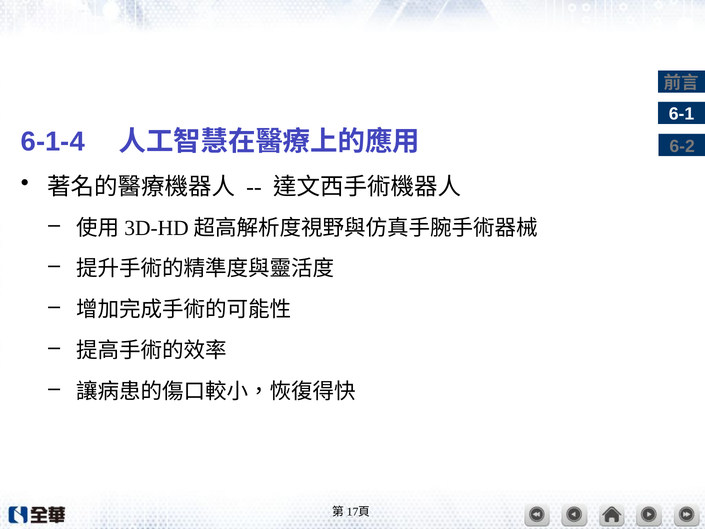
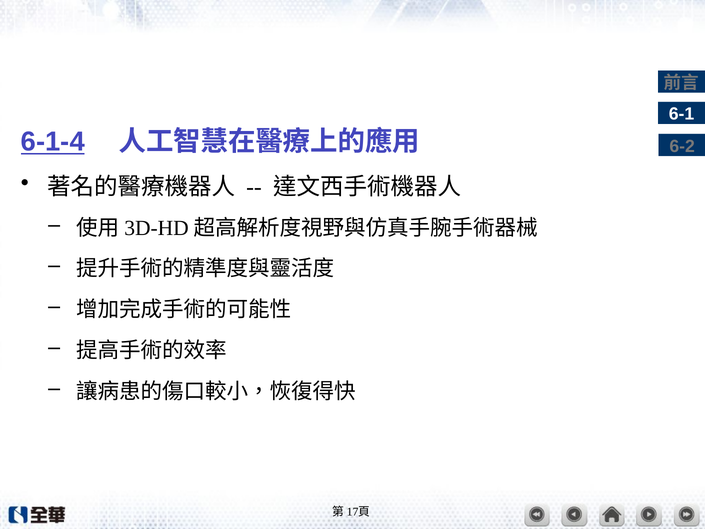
6-1-4 underline: none -> present (53, 142)
